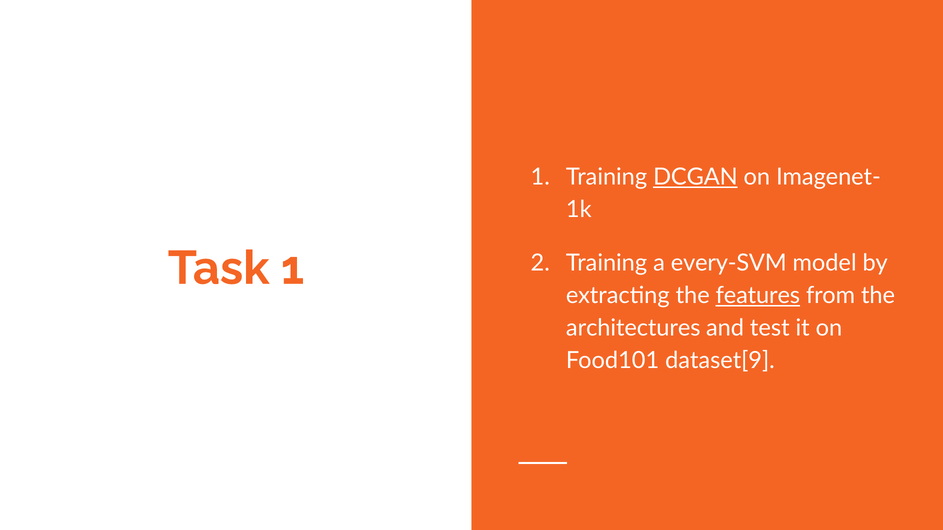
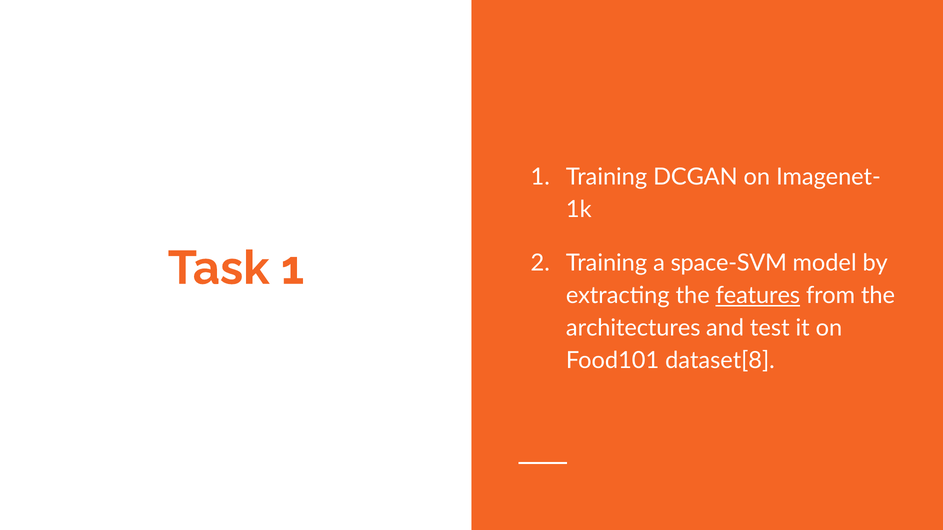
DCGAN underline: present -> none (695, 177)
every-SVM: every-SVM -> space-SVM (729, 263)
dataset[9: dataset[9 -> dataset[8 (720, 361)
